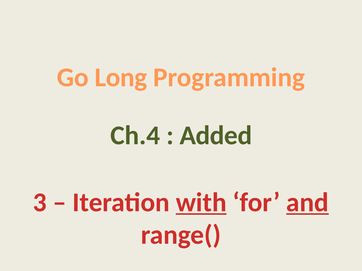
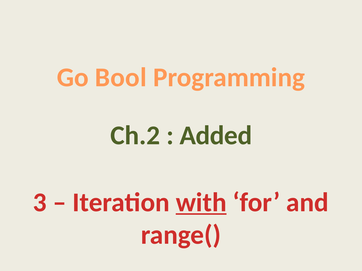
Long: Long -> Bool (121, 77)
Ch.4: Ch.4 -> Ch.2 (135, 136)
and underline: present -> none (307, 203)
